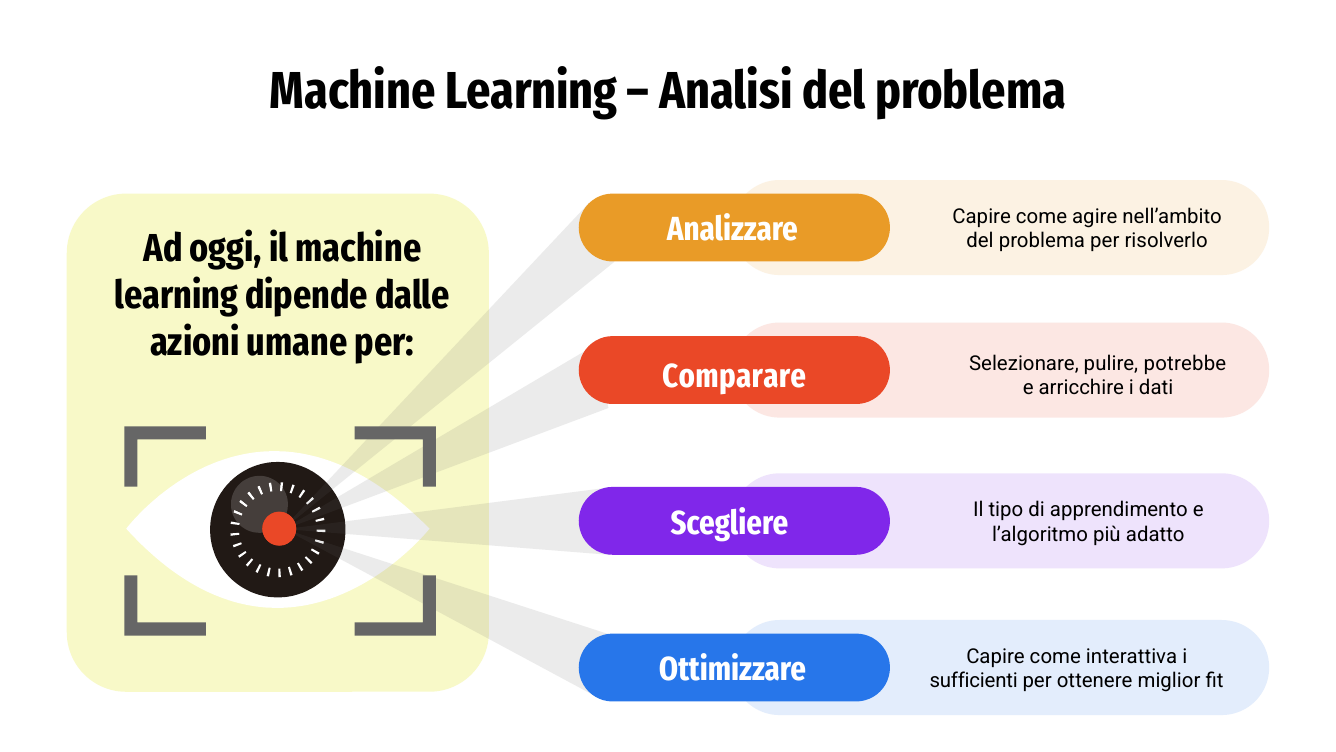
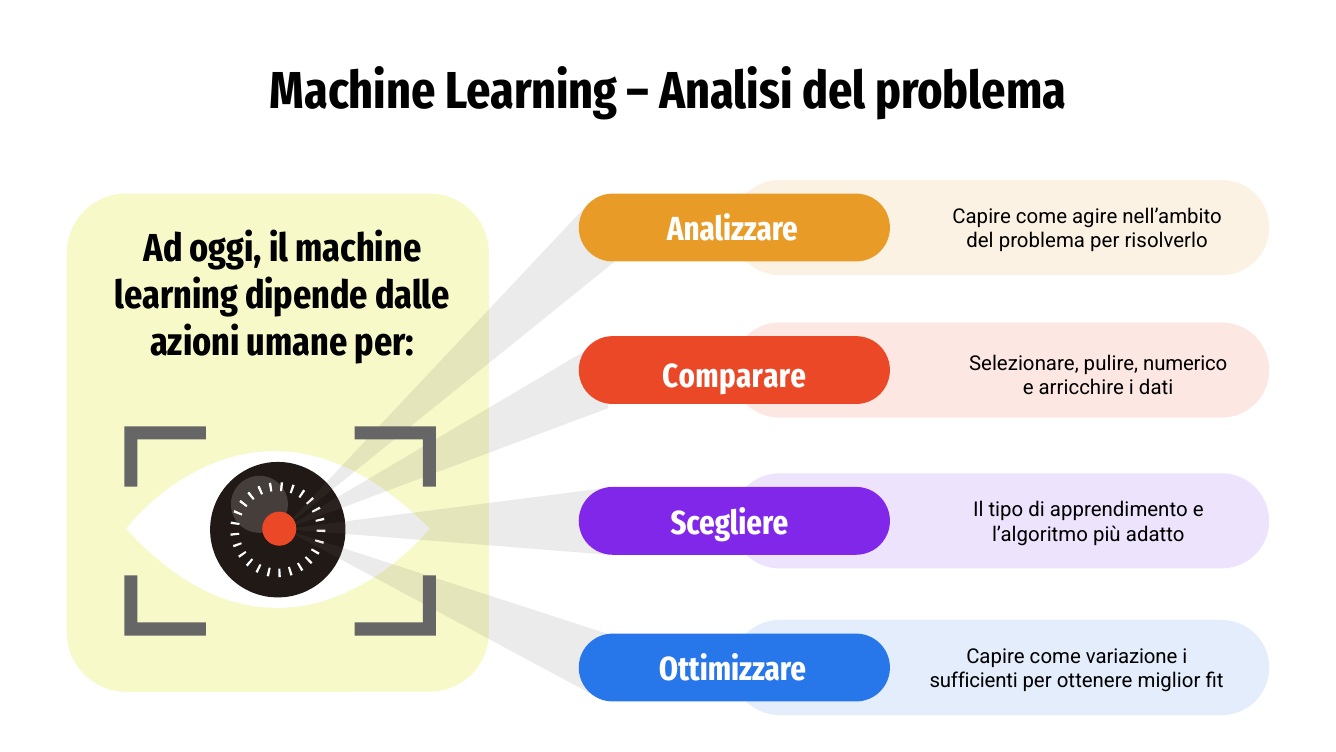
potrebbe: potrebbe -> numerico (1185, 363)
interattiva: interattiva -> variazione (1132, 656)
